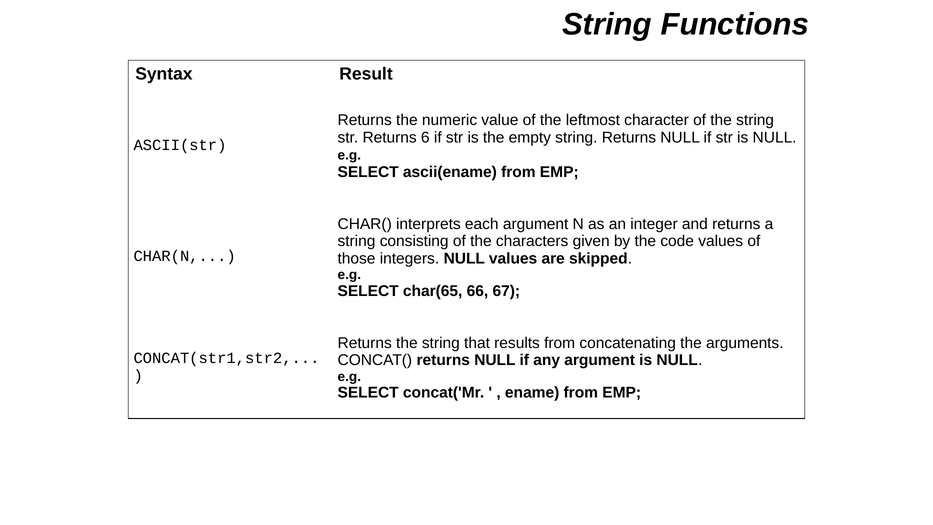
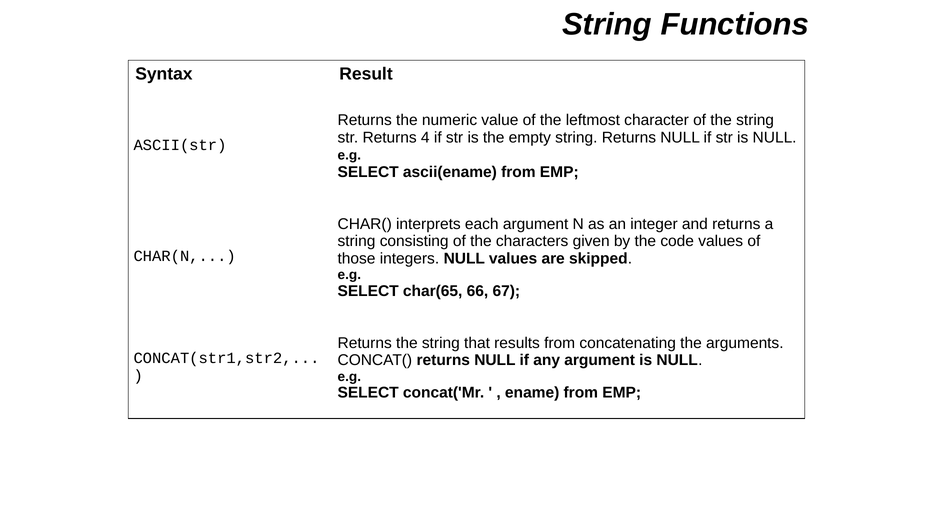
6: 6 -> 4 (425, 138)
